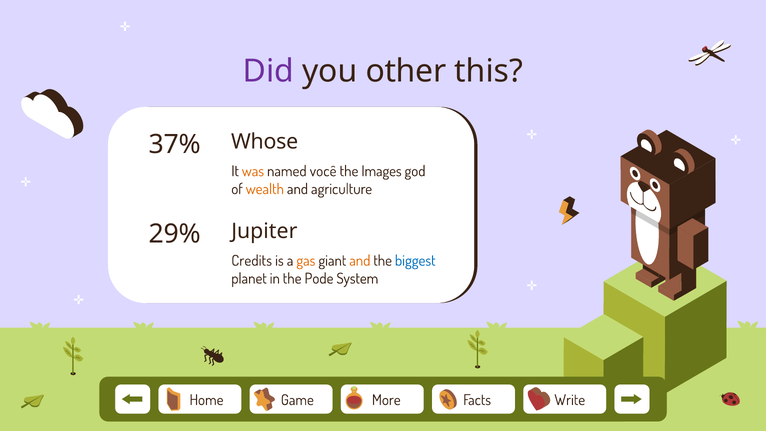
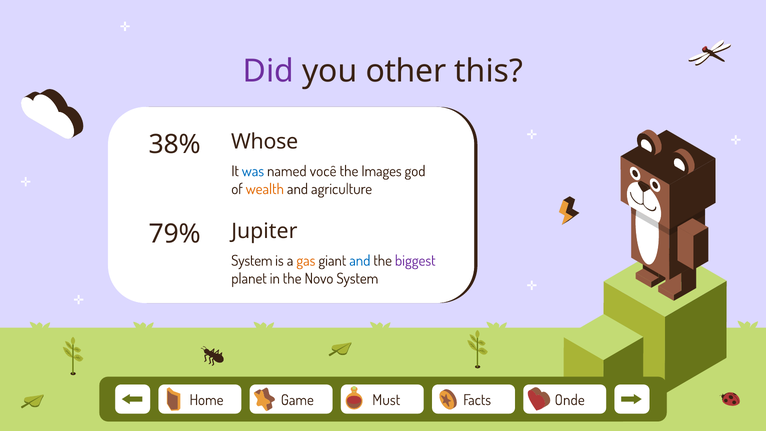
37%: 37% -> 38% (175, 144)
was colour: orange -> blue (253, 171)
29%: 29% -> 79% (175, 234)
Credits: Credits -> System (252, 261)
and colour: orange -> blue (360, 261)
biggest colour: blue -> purple (415, 261)
Pode: Pode -> Novo (319, 279)
More: More -> Must (386, 400)
Write: Write -> Onde (570, 400)
